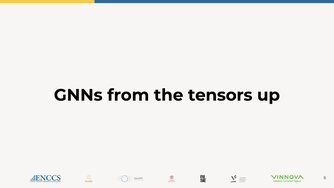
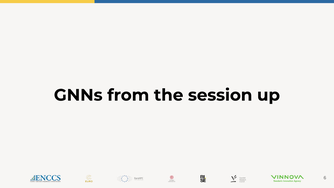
tensors: tensors -> session (220, 95)
